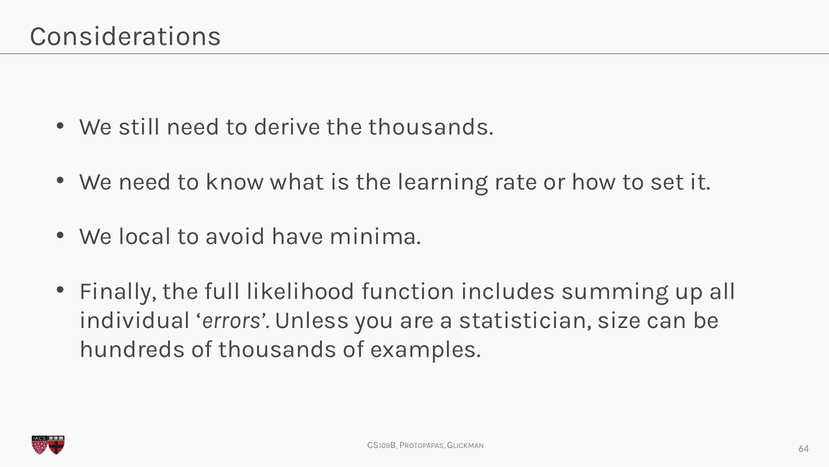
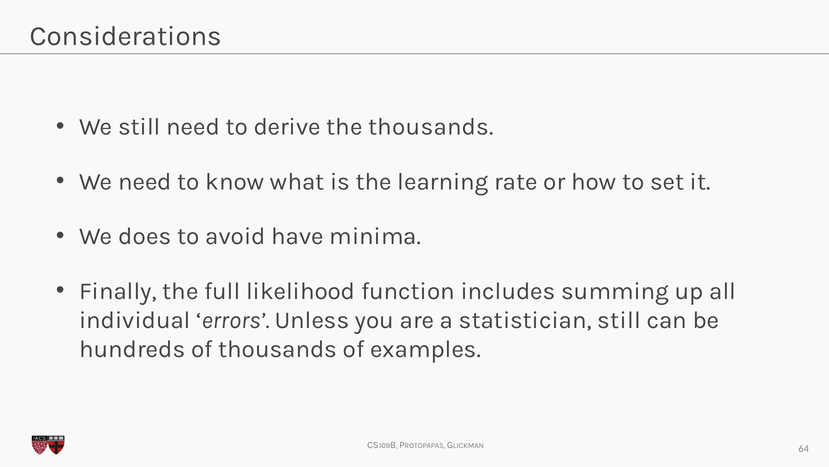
local: local -> does (145, 236)
statistician size: size -> still (619, 320)
